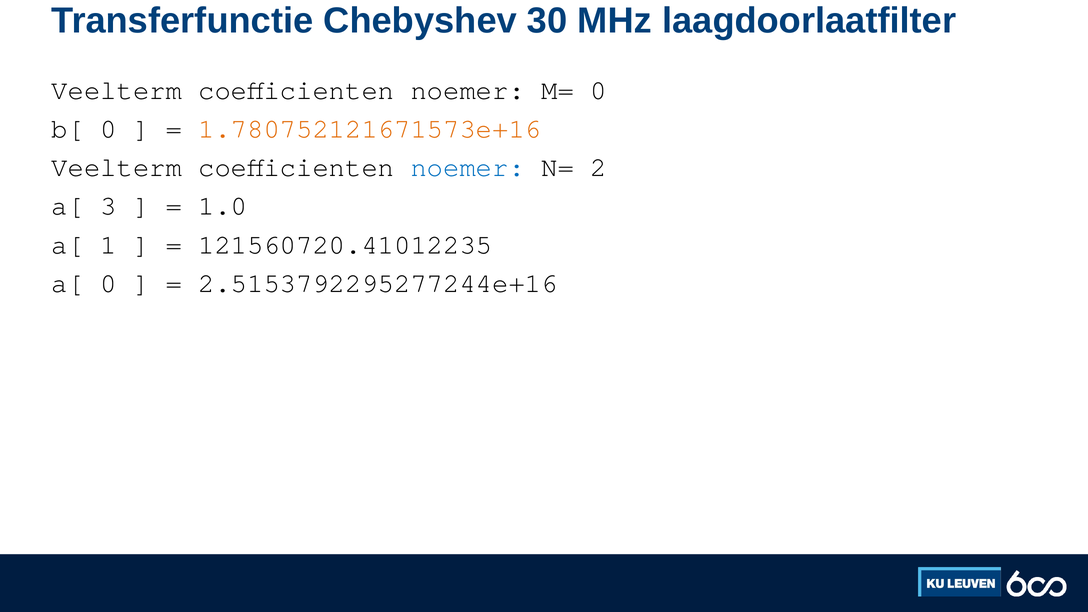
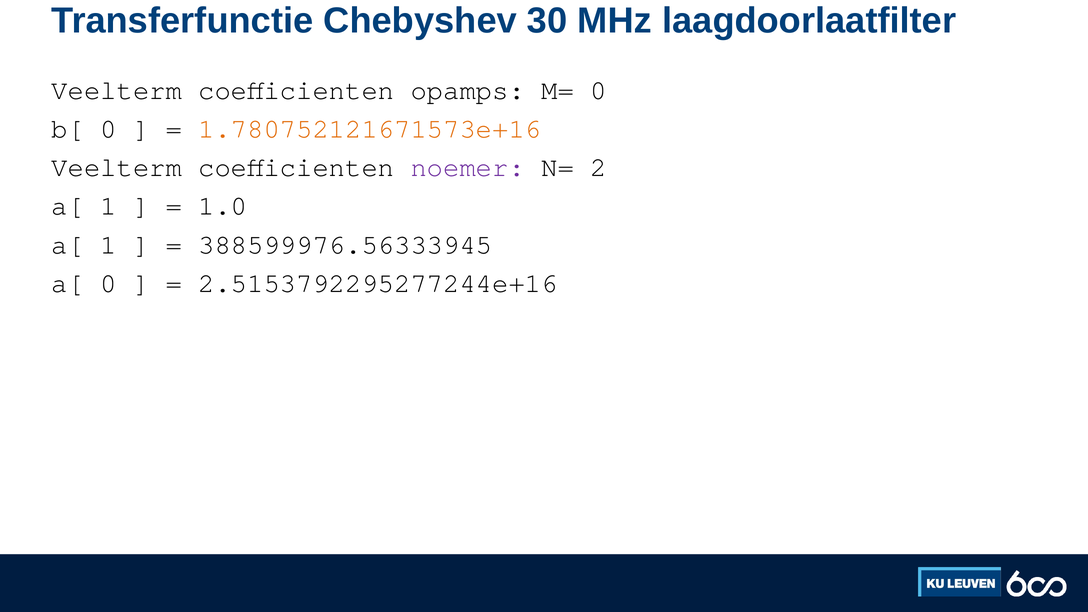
noemer: noemer -> opamps (468, 90)
noemer colour: blue -> purple (468, 167)
3: 3 -> 1 (109, 206)
121560720.41012235: 121560720.41012235 -> 388599976.56333945 (345, 245)
